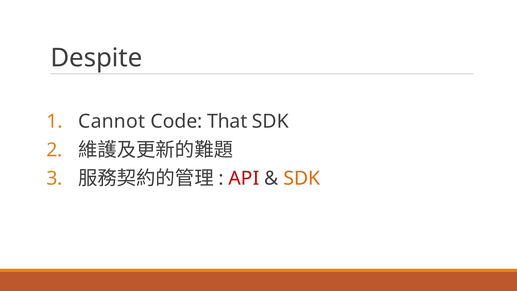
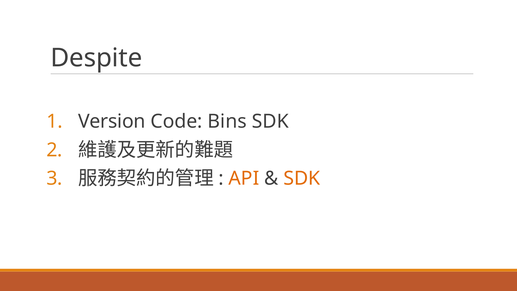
Cannot: Cannot -> Version (112, 121)
That: That -> Bins (227, 121)
API colour: red -> orange (244, 178)
